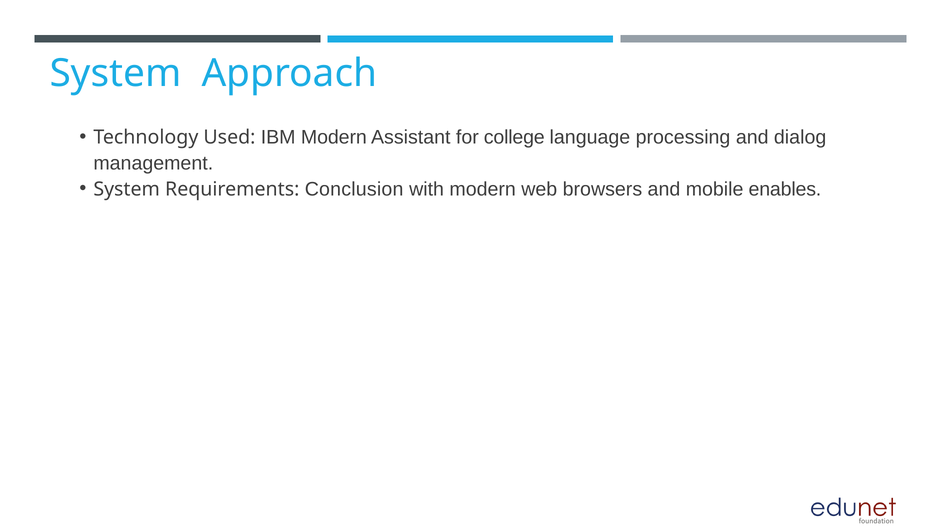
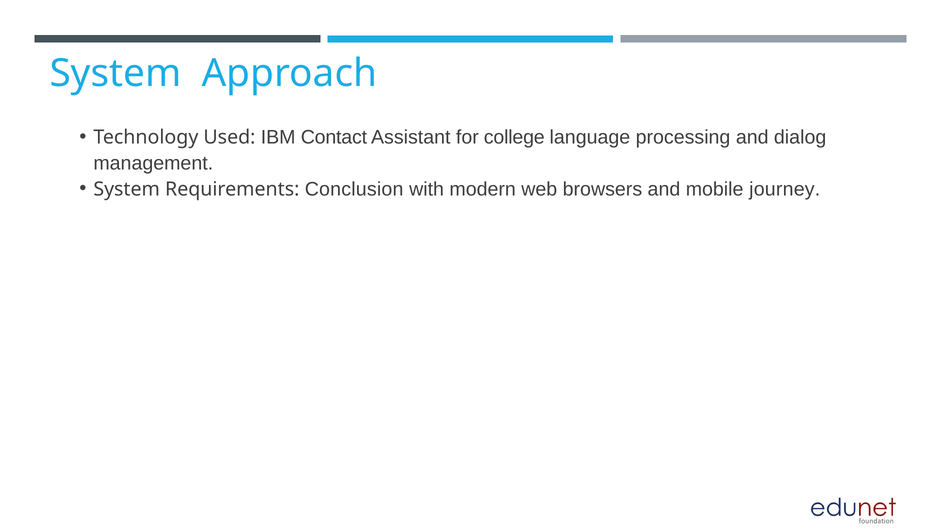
IBM Modern: Modern -> Contact (334, 137)
enables: enables -> journey (785, 189)
